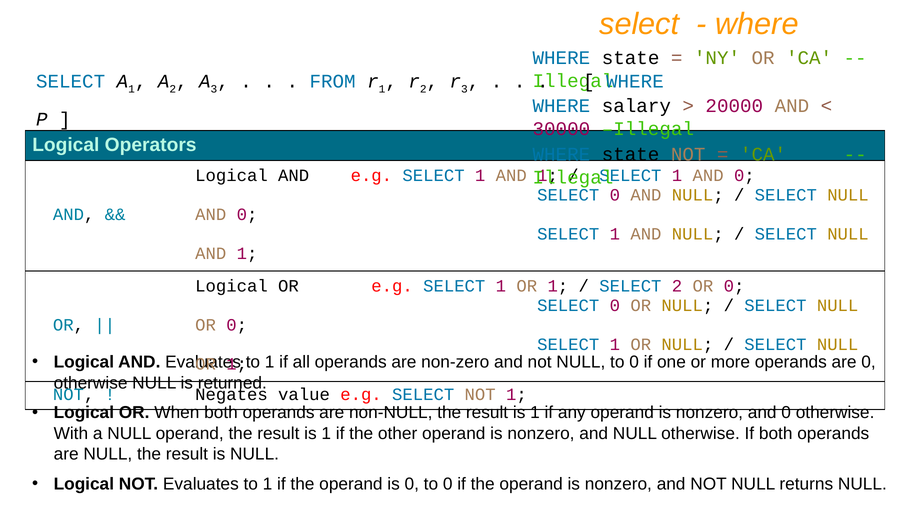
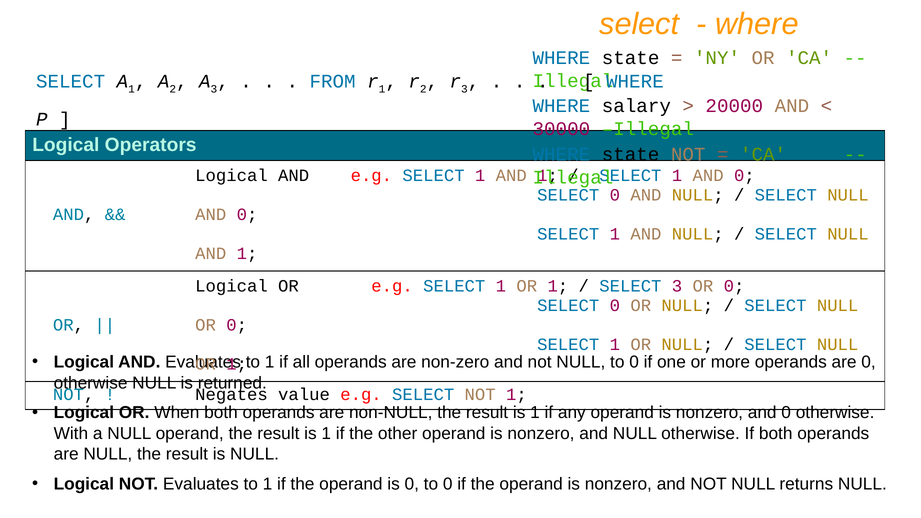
SELECT 2: 2 -> 3 (677, 286)
